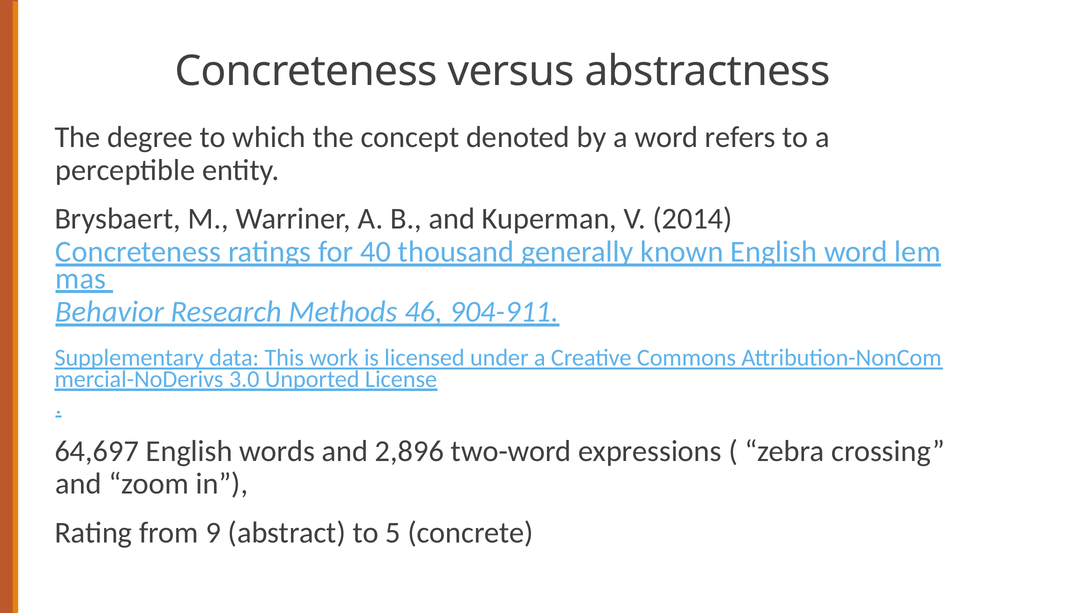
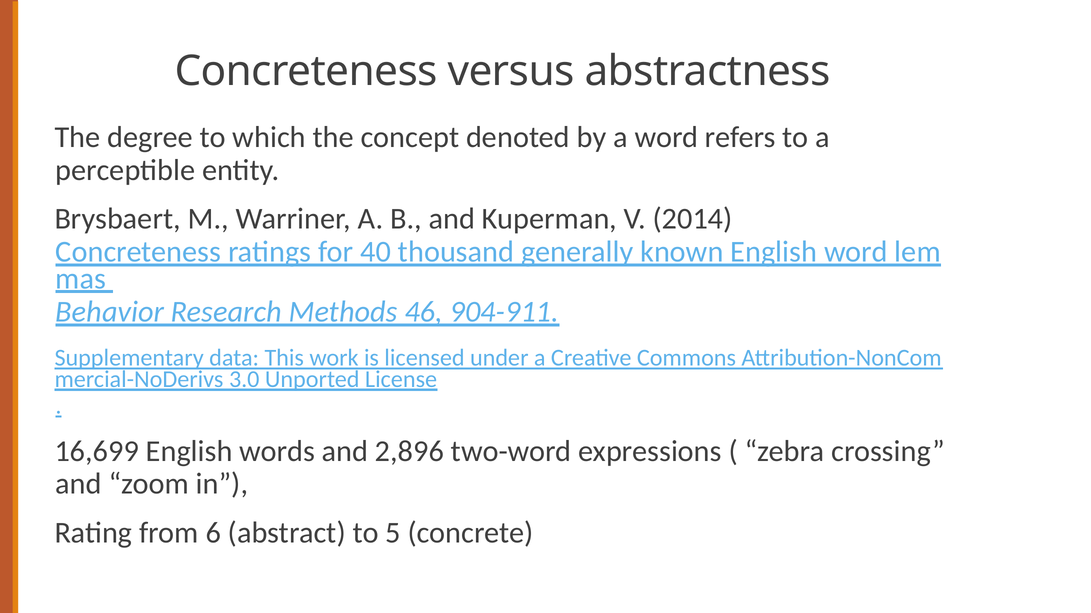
64,697: 64,697 -> 16,699 (97, 452)
9: 9 -> 6 (213, 533)
